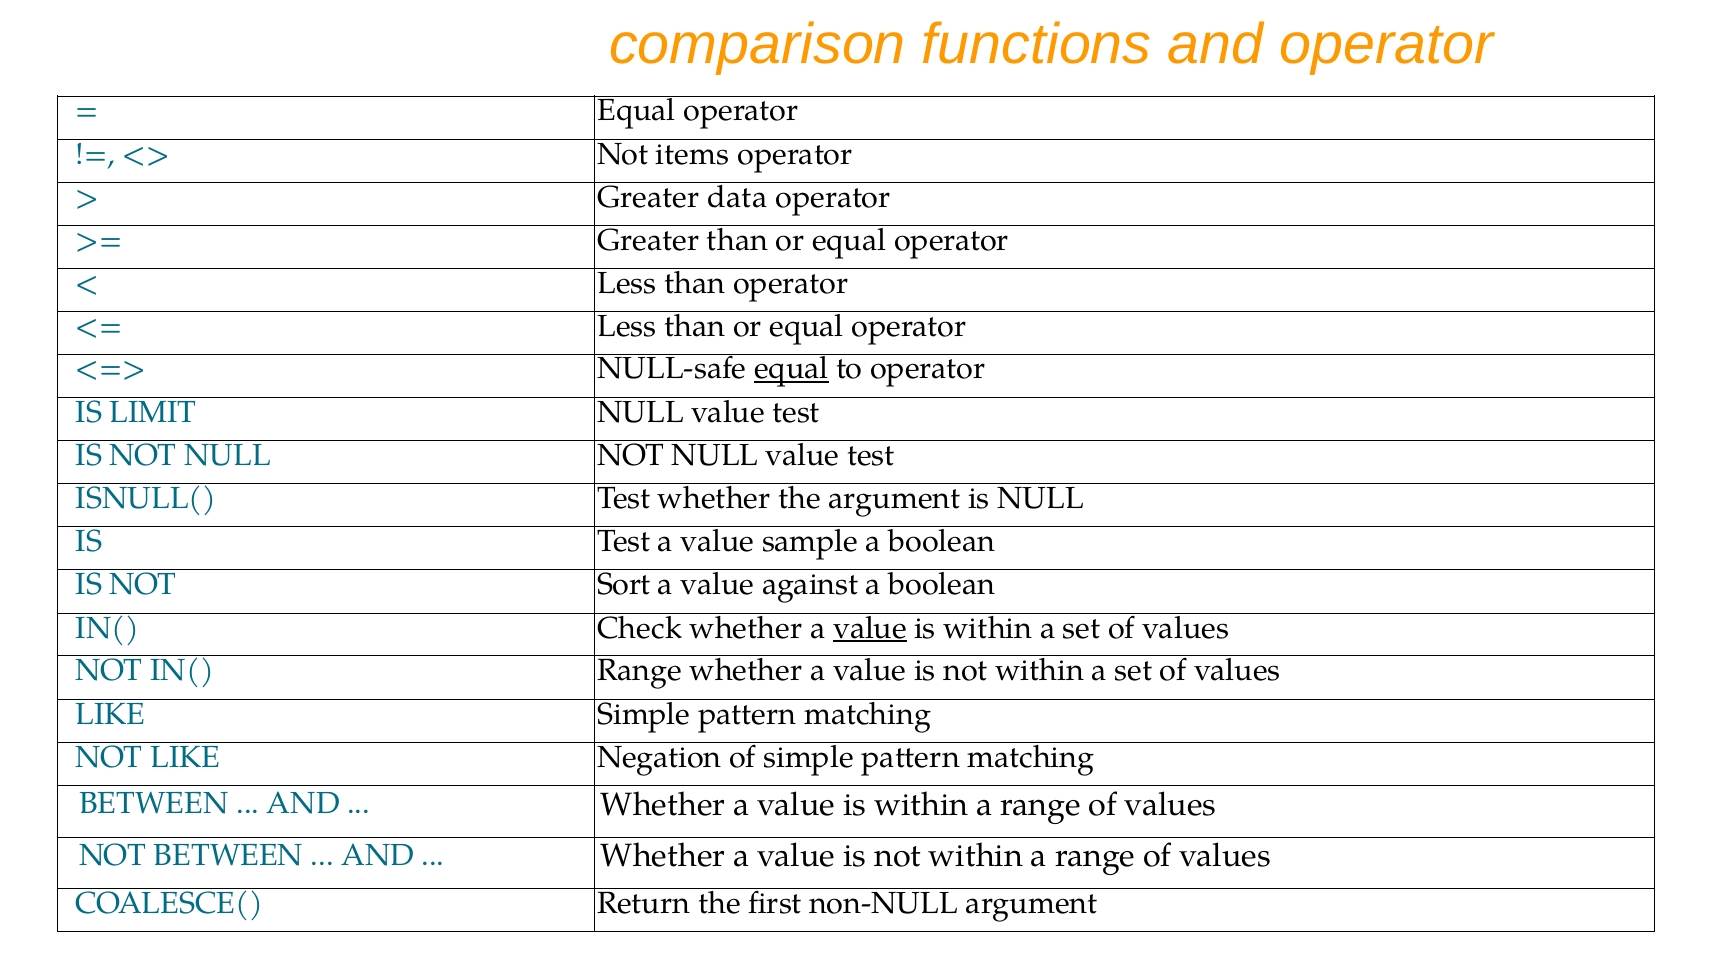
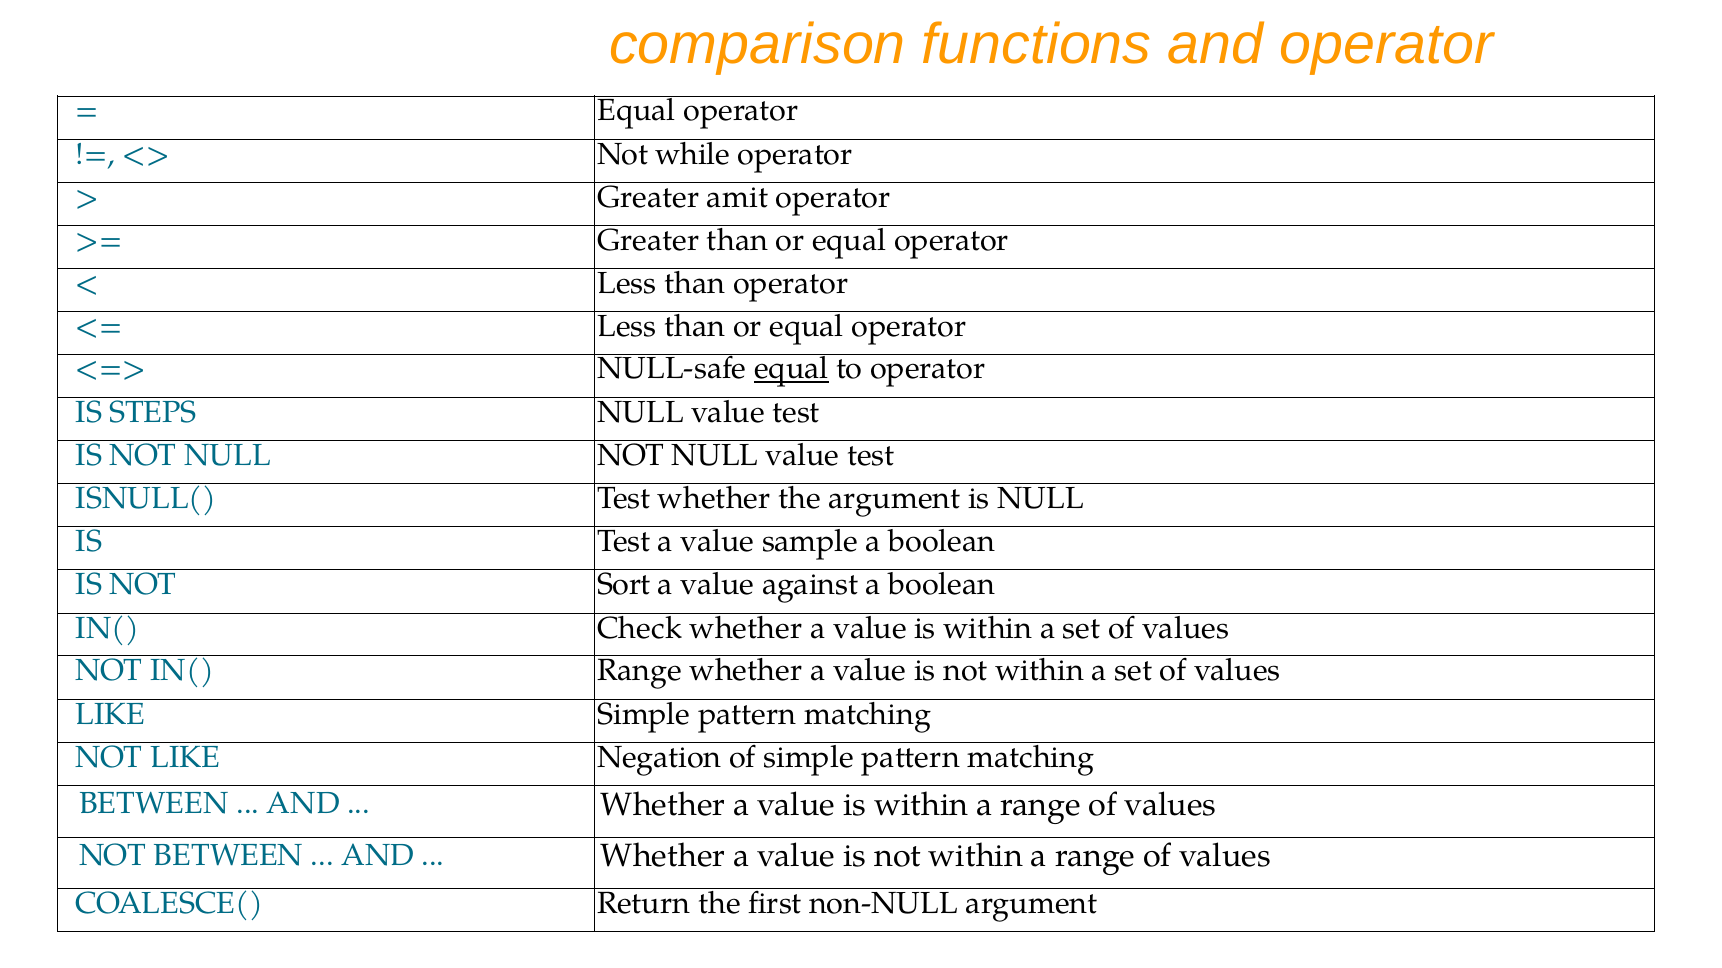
items: items -> while (693, 155)
data: data -> amit (737, 198)
LIMIT: LIMIT -> STEPS (153, 413)
value underline: present -> none (870, 628)
